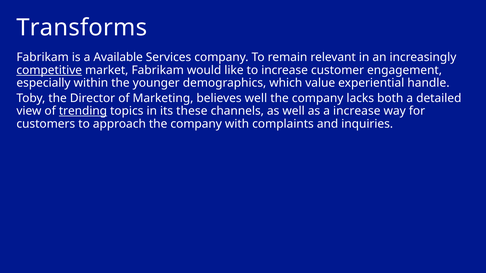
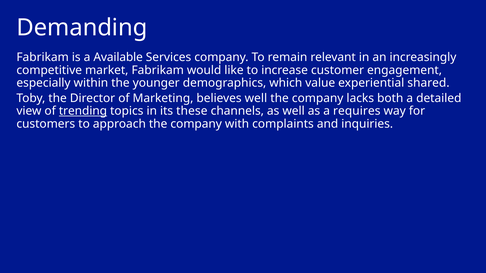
Transforms: Transforms -> Demanding (82, 28)
competitive underline: present -> none (49, 70)
handle: handle -> shared (428, 83)
a increase: increase -> requires (357, 111)
